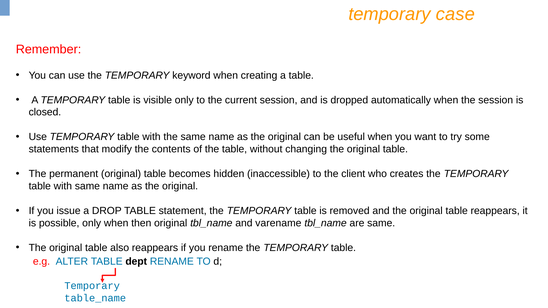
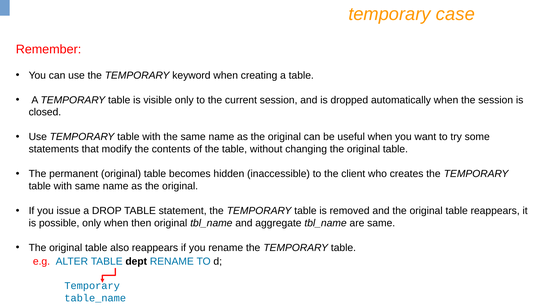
varename: varename -> aggregate (278, 223)
